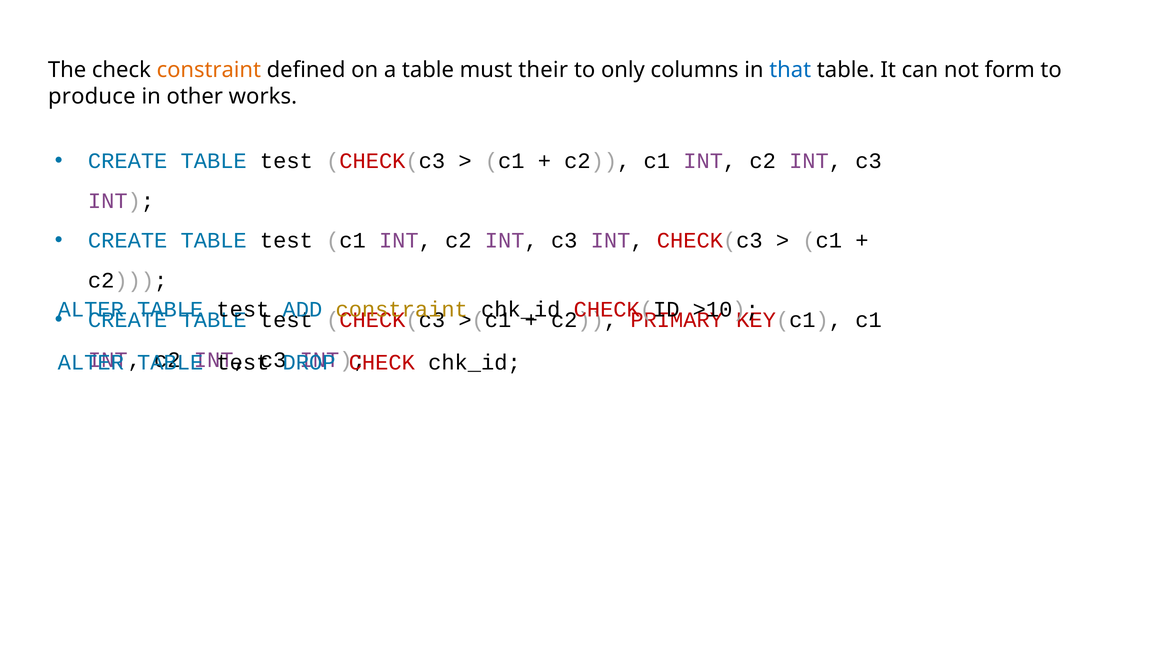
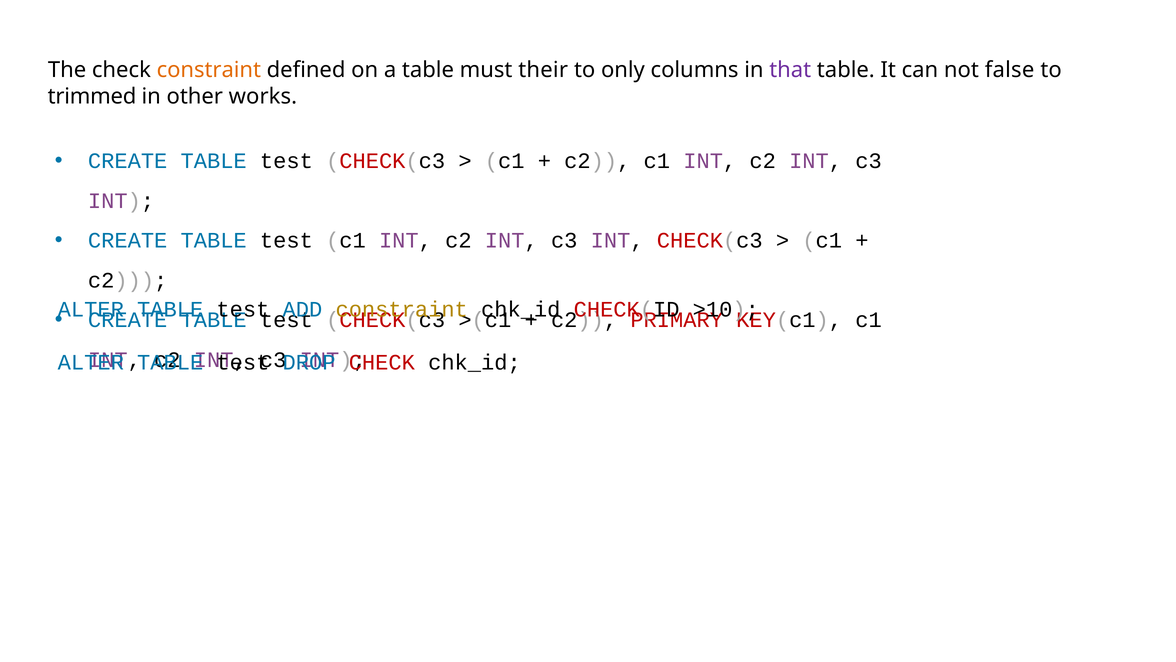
that colour: blue -> purple (790, 70)
form: form -> false (1010, 70)
produce: produce -> trimmed (92, 96)
